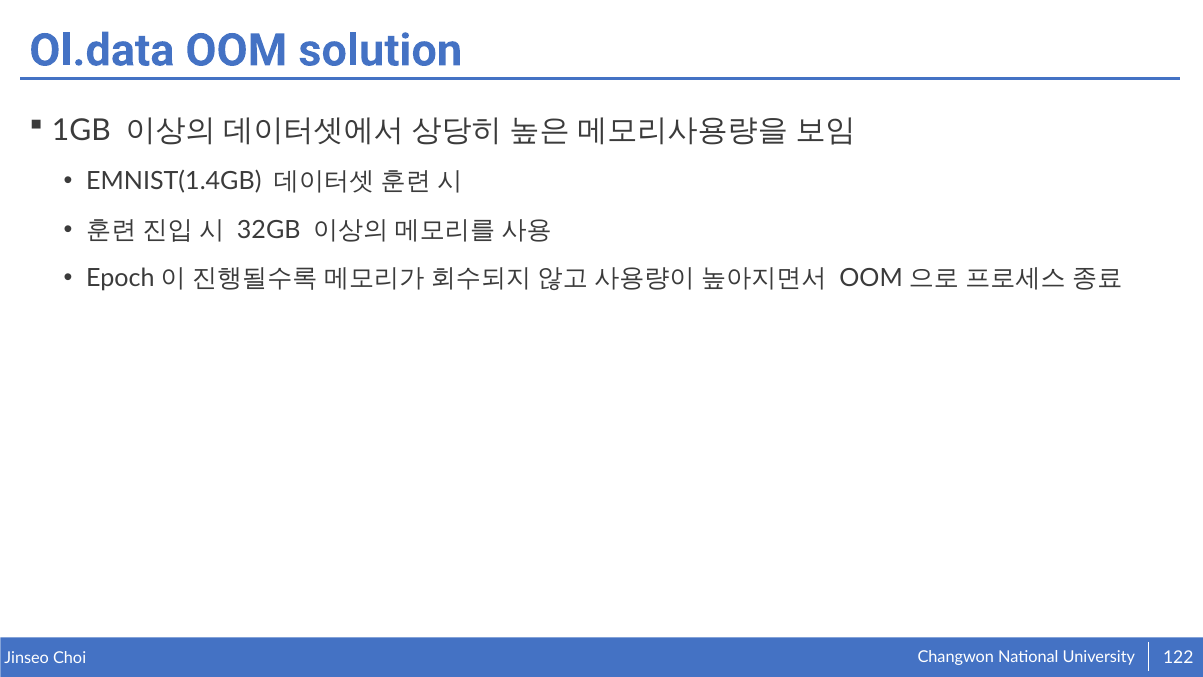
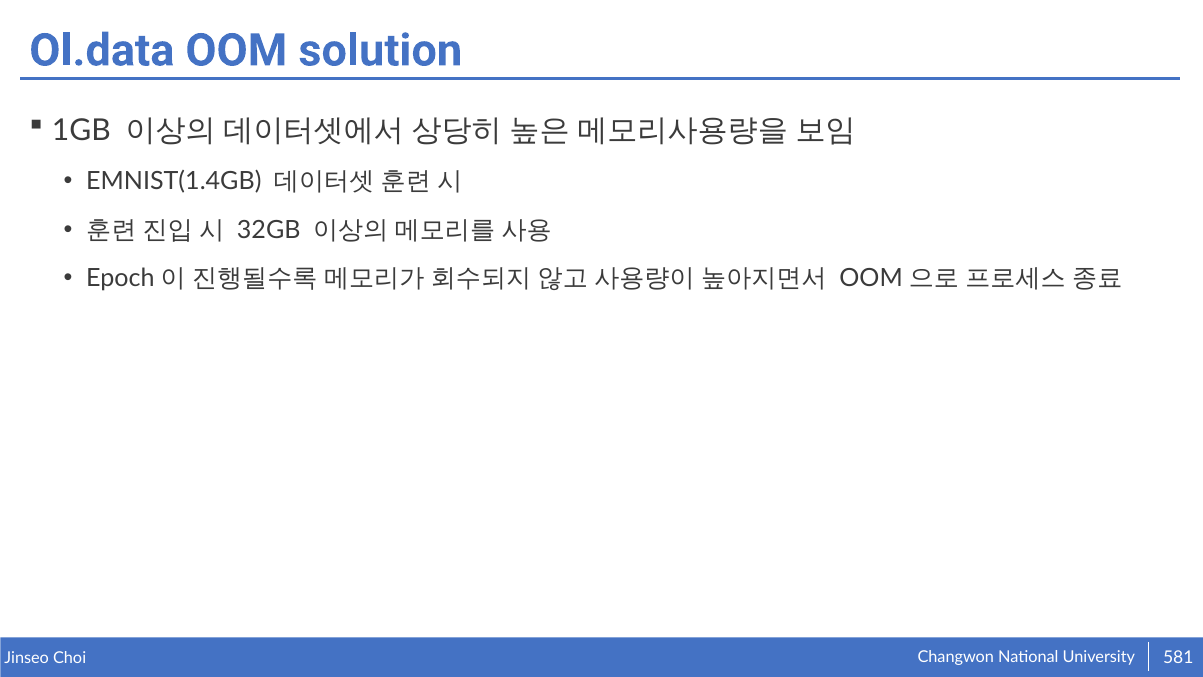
122: 122 -> 581 (1178, 657)
